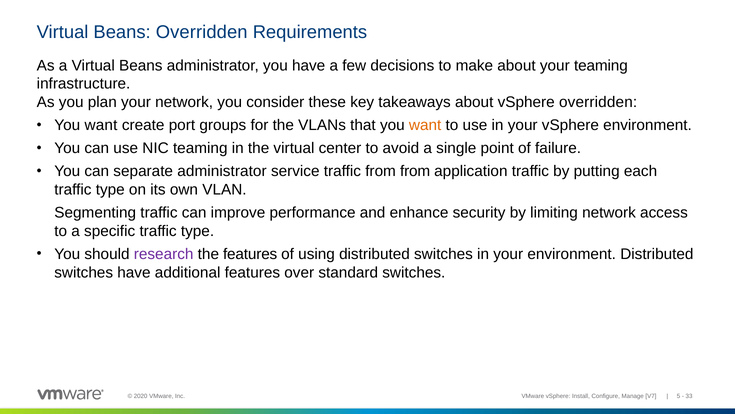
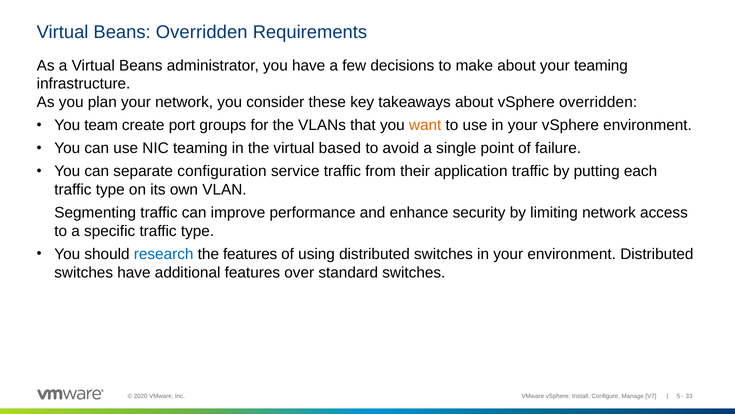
want: want -> team (101, 125)
center: center -> based (340, 148)
separate administrator: administrator -> configuration (222, 171)
from from: from -> their (415, 171)
research colour: purple -> blue (164, 254)
